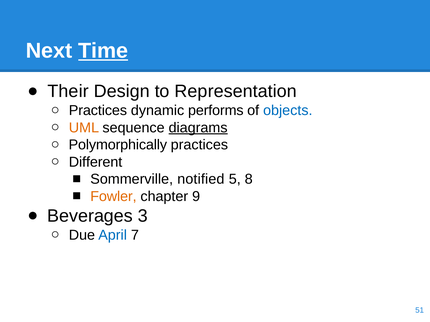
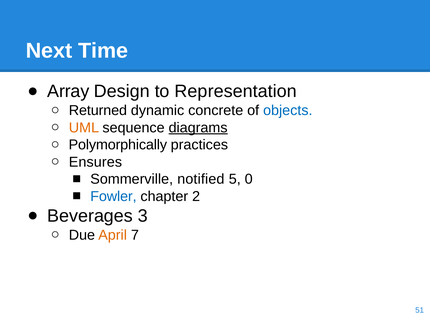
Time underline: present -> none (103, 51)
Their: Their -> Array (68, 92)
Practices: Practices -> Returned (98, 111)
performs: performs -> concrete (216, 111)
Different: Different -> Ensures (95, 162)
8: 8 -> 0 (249, 179)
Fowler colour: orange -> blue (113, 197)
9: 9 -> 2 (196, 197)
April colour: blue -> orange (113, 235)
